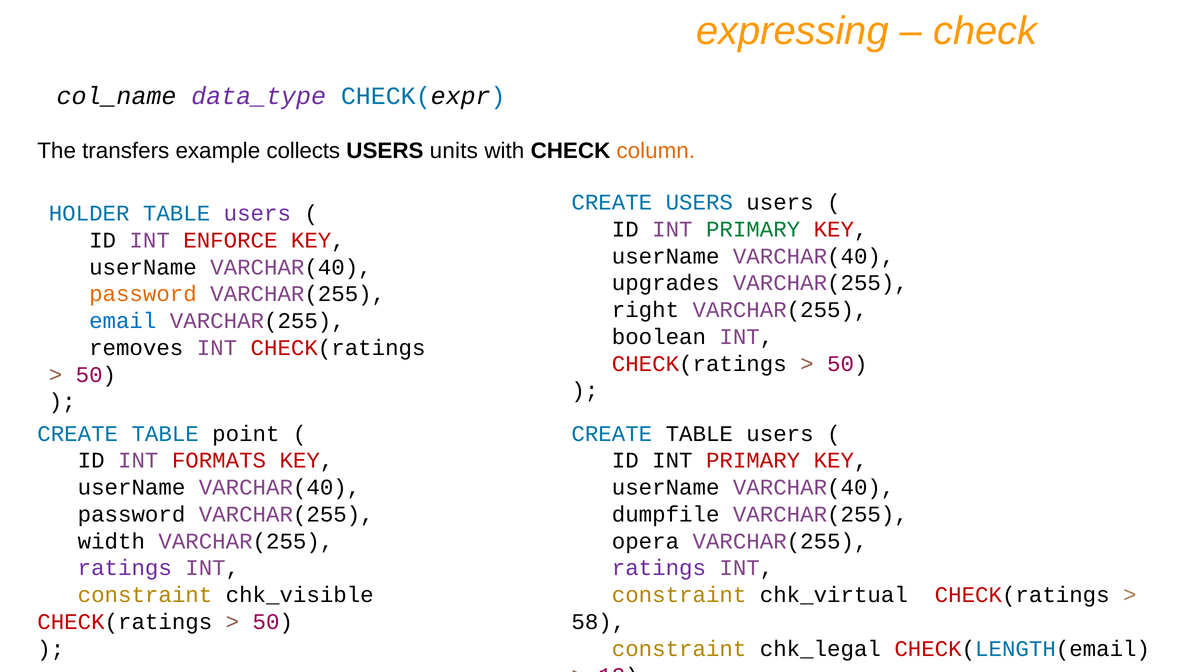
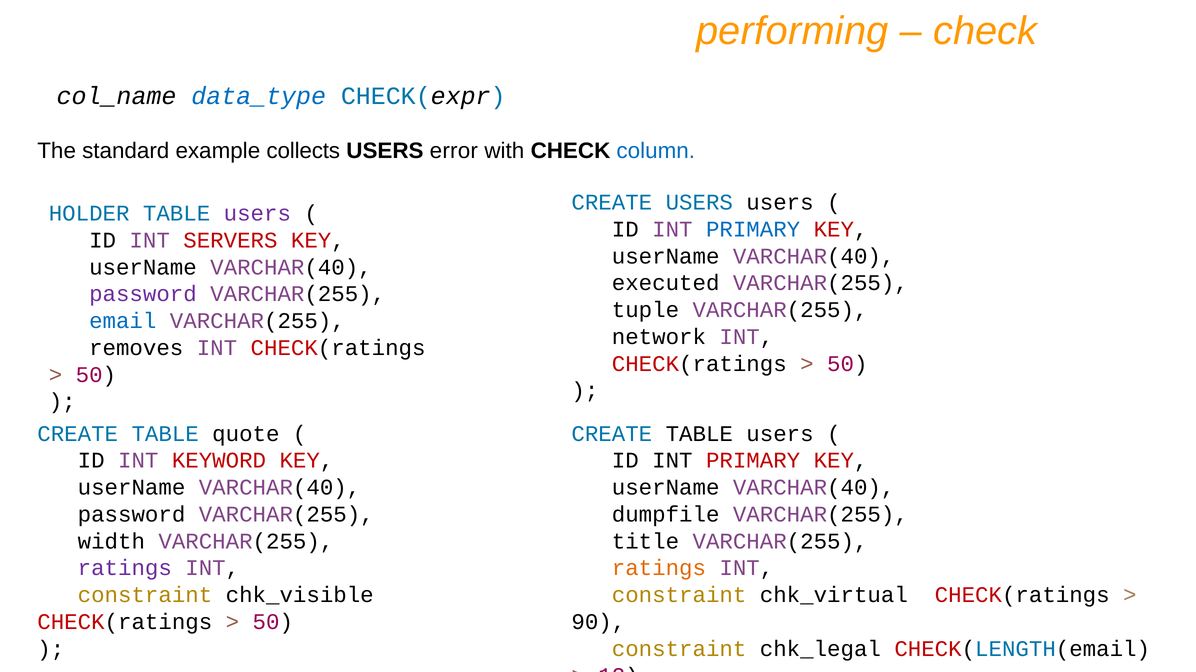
expressing: expressing -> performing (792, 31)
data_type colour: purple -> blue (259, 96)
transfers: transfers -> standard (126, 151)
units: units -> error (454, 151)
column colour: orange -> blue (656, 151)
PRIMARY colour: green -> blue (753, 230)
ENFORCE: ENFORCE -> SERVERS (230, 241)
upgrades: upgrades -> executed (666, 283)
password colour: orange -> purple (143, 294)
right: right -> tuple (645, 310)
boolean: boolean -> network (659, 337)
point: point -> quote (246, 434)
FORMATS: FORMATS -> KEYWORD (219, 461)
opera: opera -> title (645, 542)
ratings colour: purple -> orange (659, 569)
58: 58 -> 90 (598, 623)
